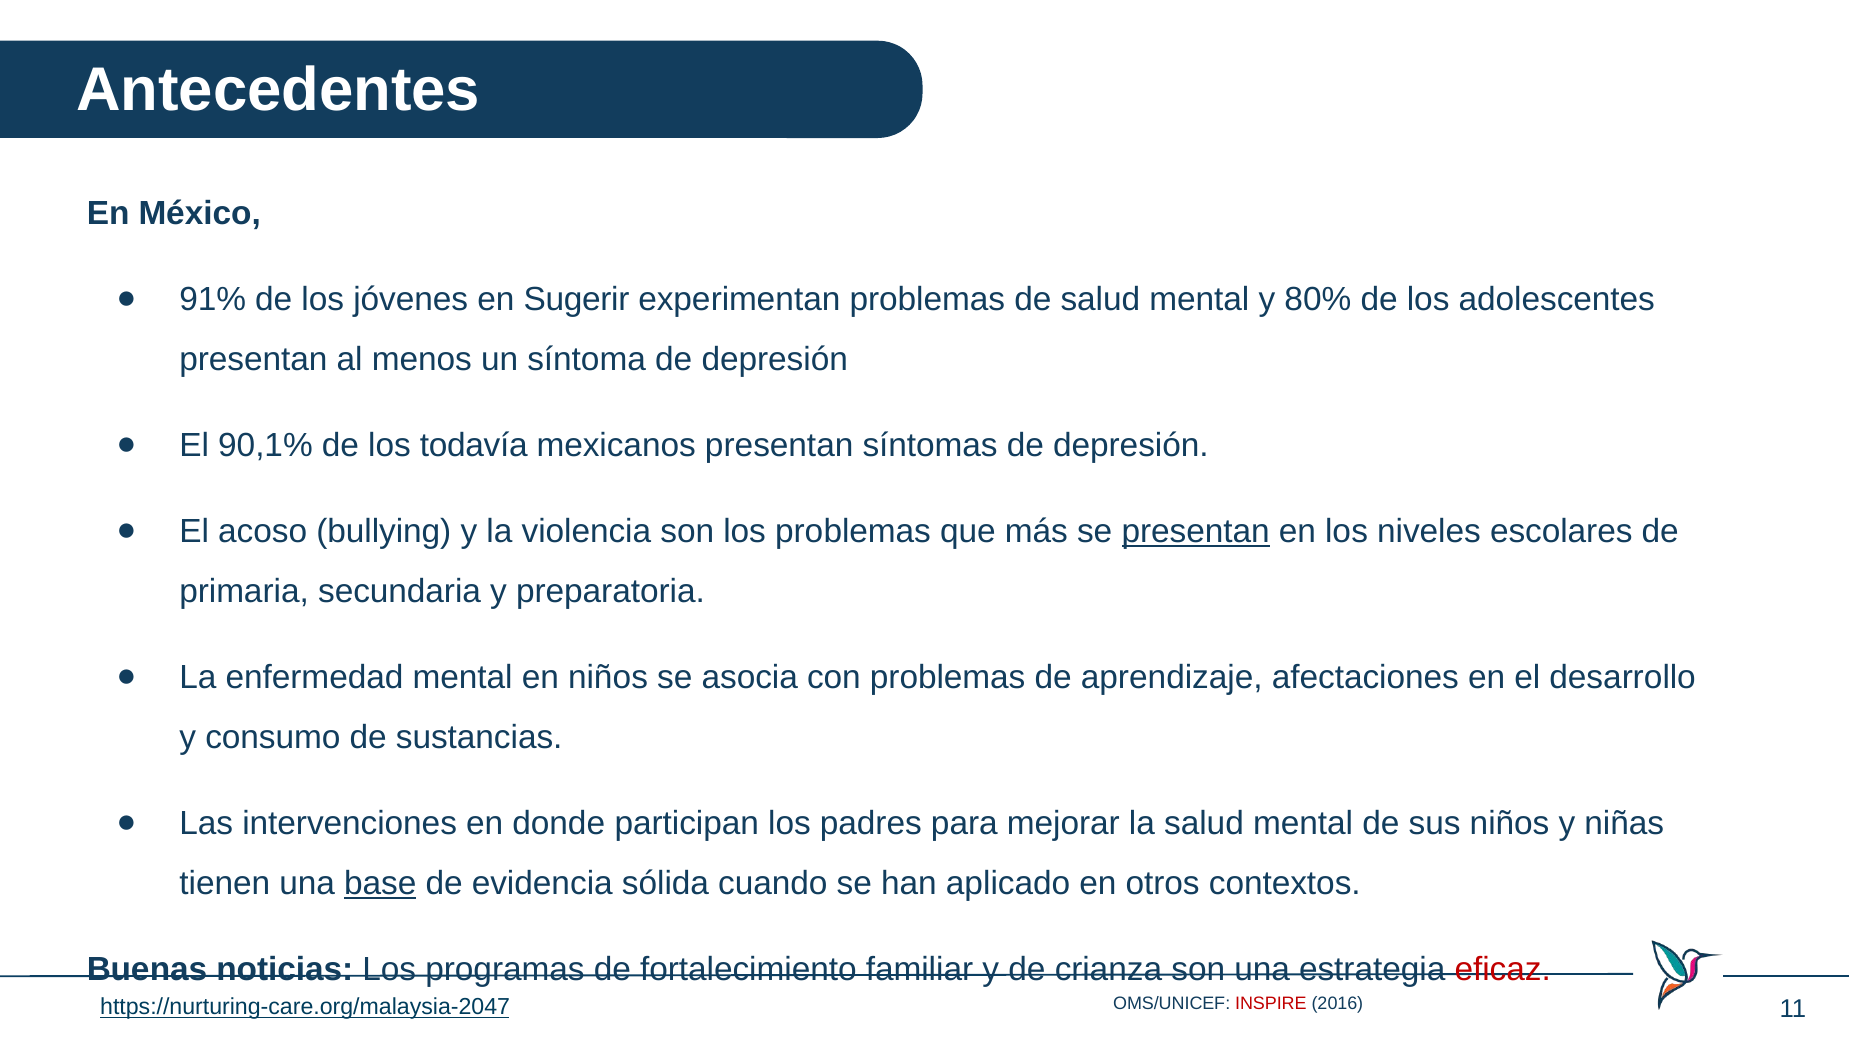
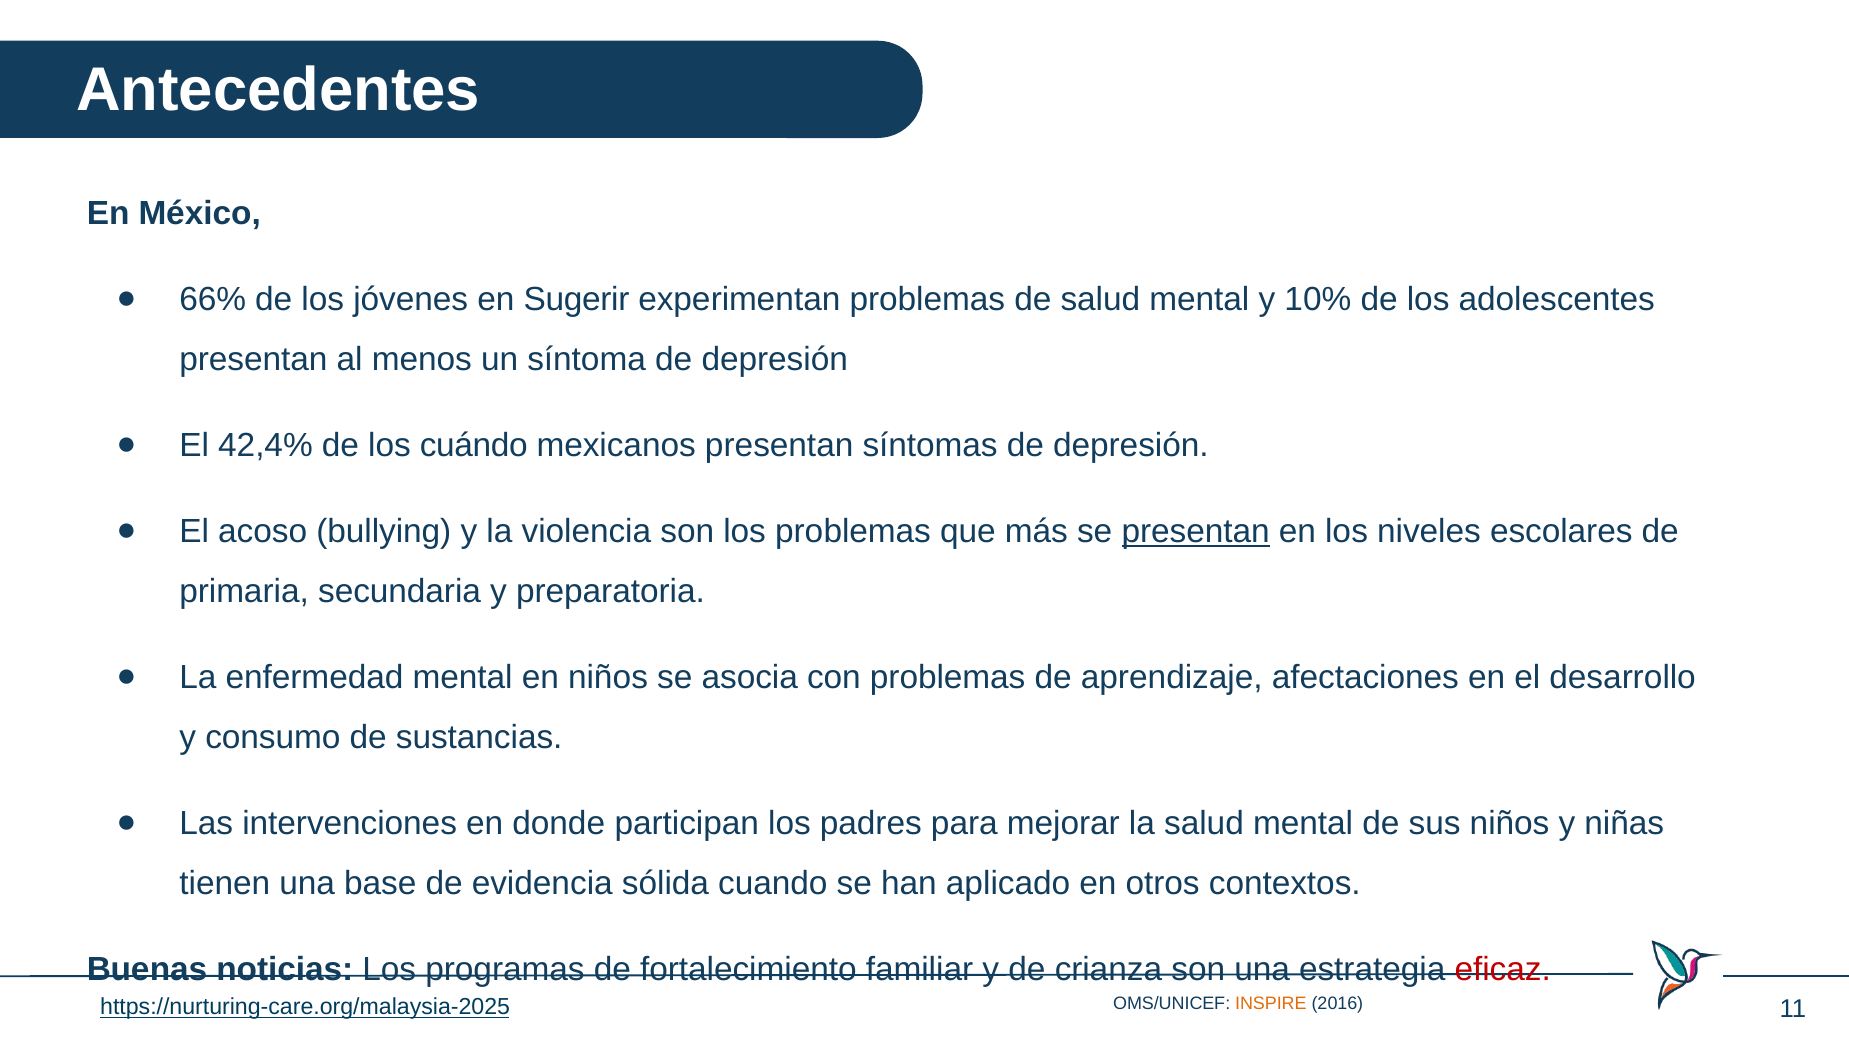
91%: 91% -> 66% (213, 300)
80%: 80% -> 10% (1318, 300)
90,1%: 90,1% -> 42,4% (265, 446)
todavía: todavía -> cuándo (474, 446)
base underline: present -> none (380, 884)
INSPIRE colour: red -> orange (1271, 1004)
https://nurturing-care.org/malaysia-2047: https://nurturing-care.org/malaysia-2047 -> https://nurturing-care.org/malaysia-2025 (305, 1007)
